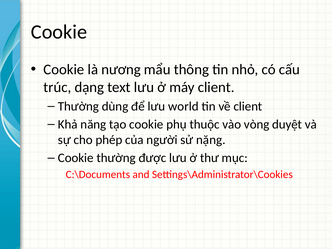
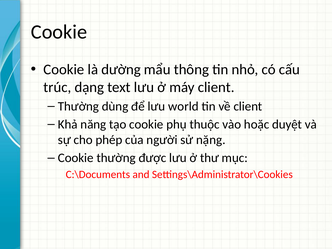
nương: nương -> dường (121, 70)
vòng: vòng -> hoặc (257, 124)
